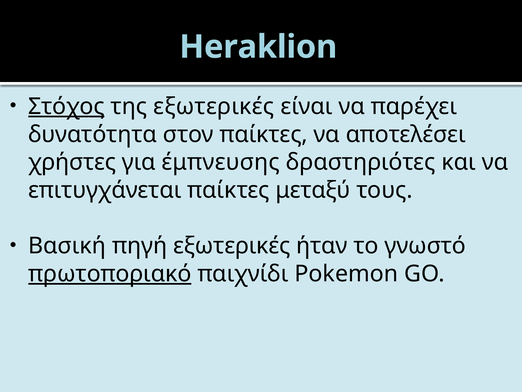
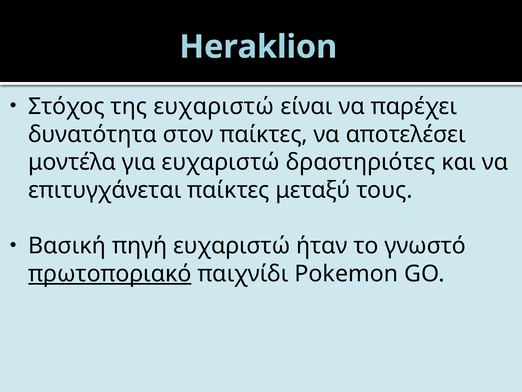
Στόχος underline: present -> none (66, 106)
της εξωτερικές: εξωτερικές -> ευχαριστώ (214, 106)
χρήστες: χρήστες -> μοντέλα (72, 162)
για έμπνευσης: έμπνευσης -> ευχαριστώ (221, 162)
πηγή εξωτερικές: εξωτερικές -> ευχαριστώ (232, 246)
